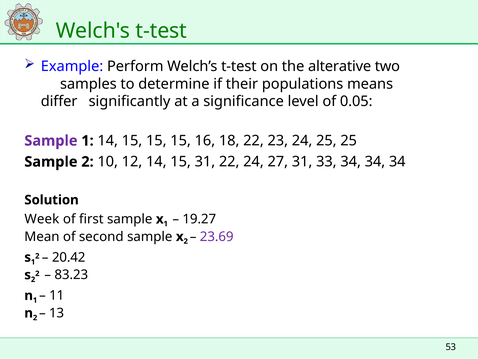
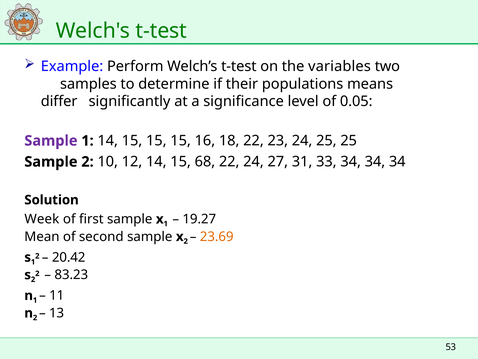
alterative: alterative -> variables (339, 66)
15 31: 31 -> 68 (205, 162)
23.69 colour: purple -> orange (217, 236)
